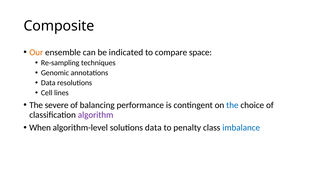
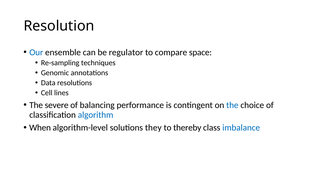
Composite: Composite -> Resolution (59, 26)
Our colour: orange -> blue (36, 52)
indicated: indicated -> regulator (126, 52)
algorithm colour: purple -> blue (96, 115)
solutions data: data -> they (153, 128)
penalty: penalty -> thereby (187, 128)
